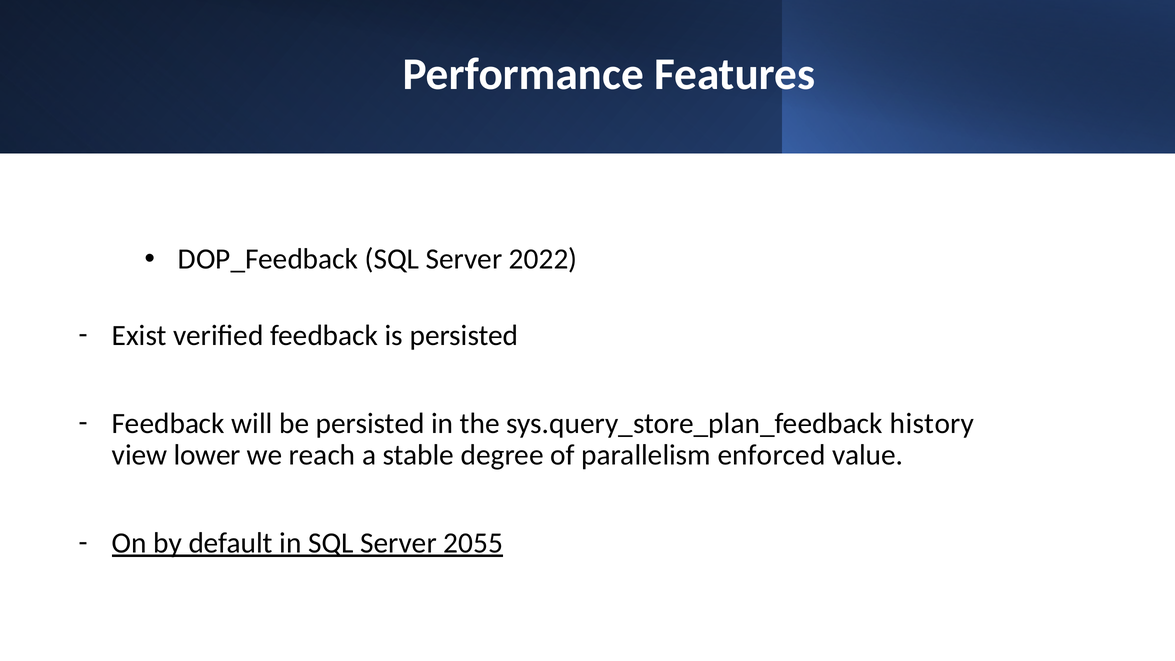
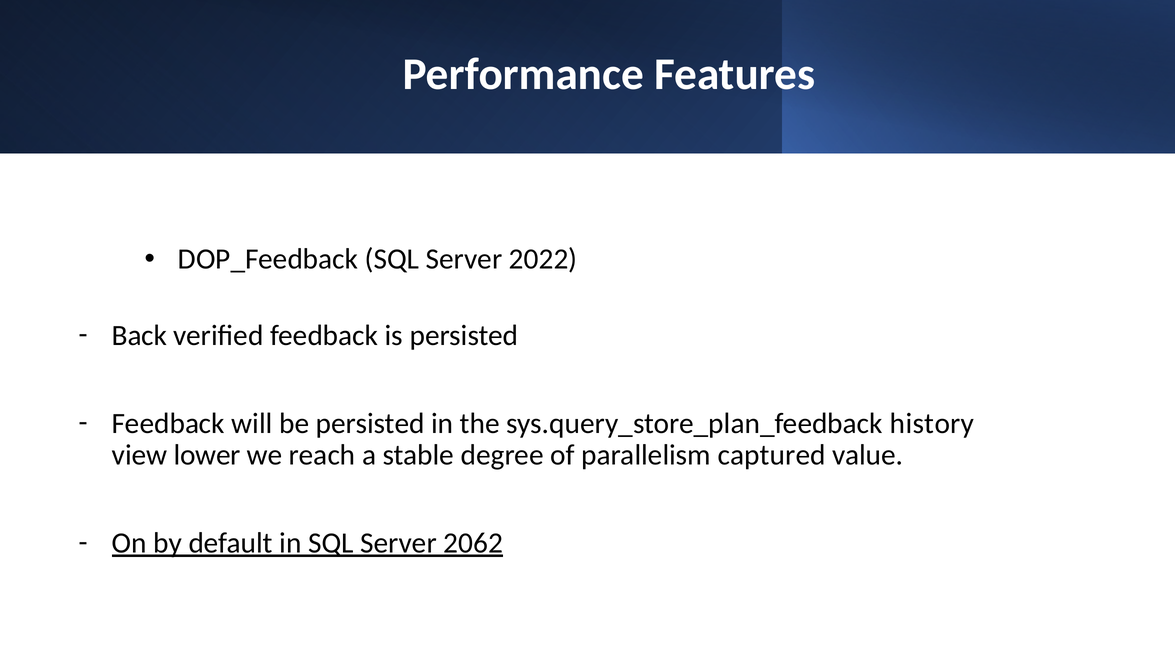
Exist: Exist -> Back (139, 336)
enforced: enforced -> captured (772, 455)
2055: 2055 -> 2062 (473, 543)
